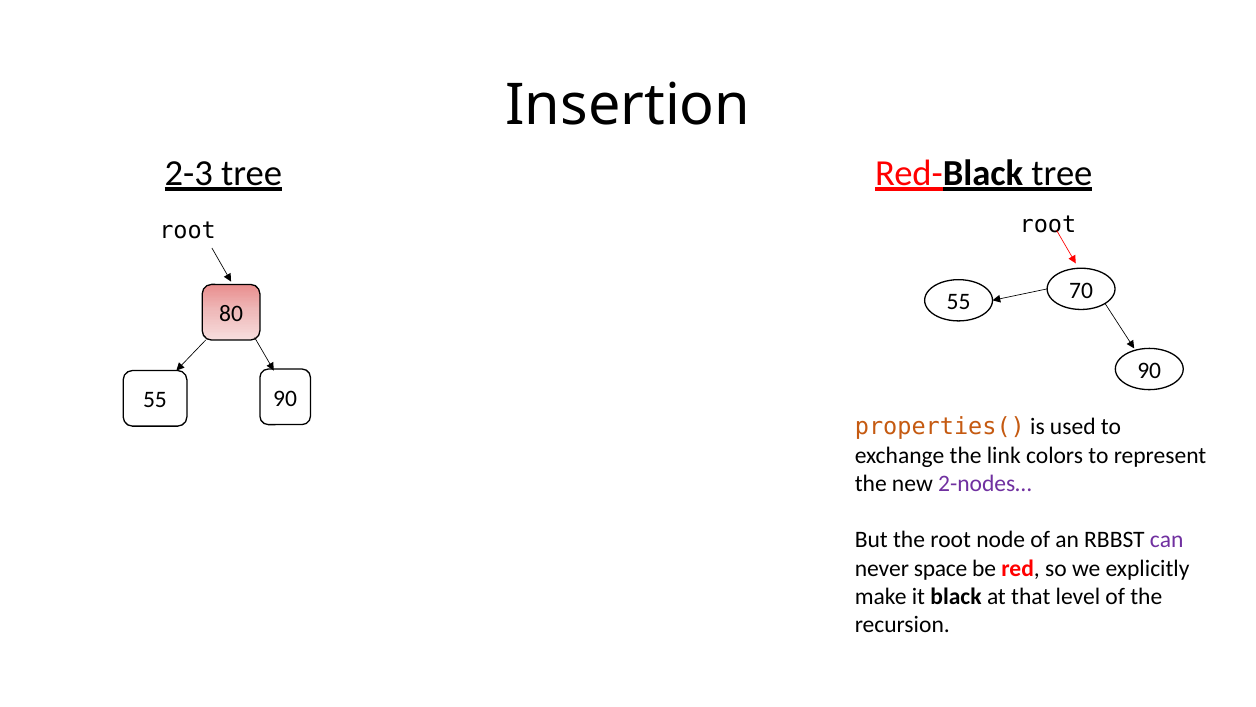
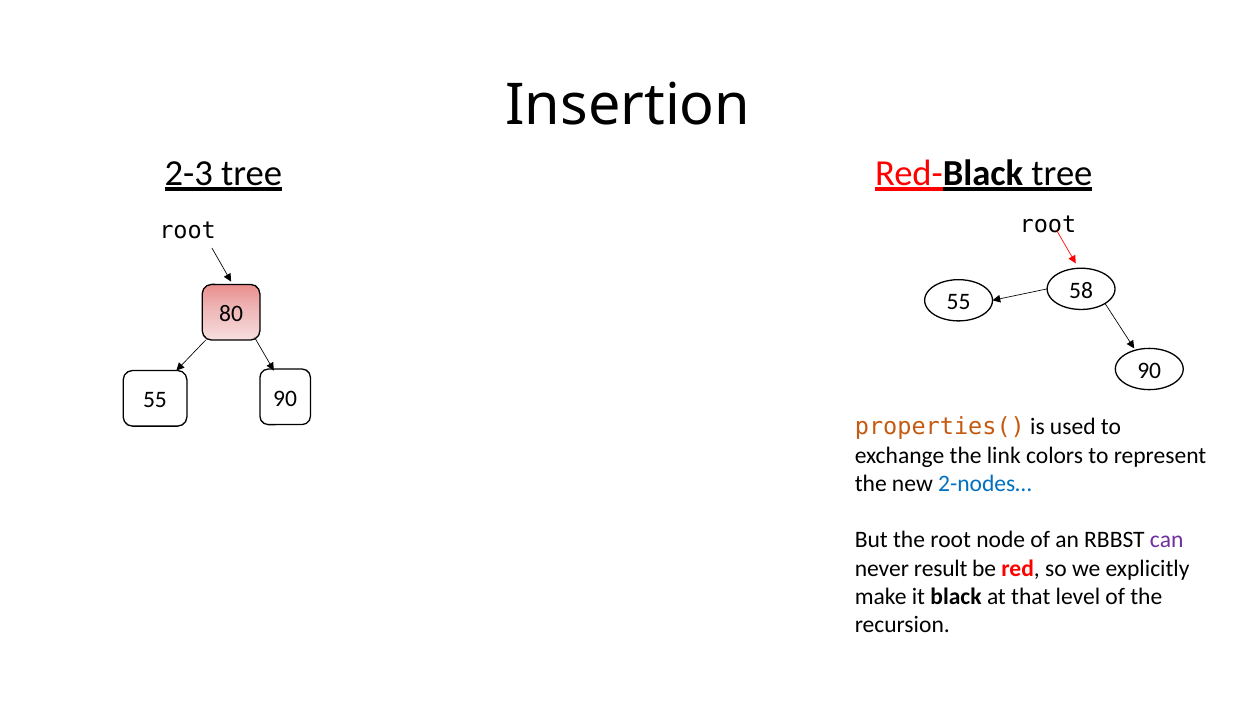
70: 70 -> 58 (1081, 290)
2-nodes… colour: purple -> blue (985, 483)
space: space -> result (941, 568)
